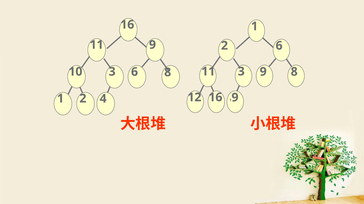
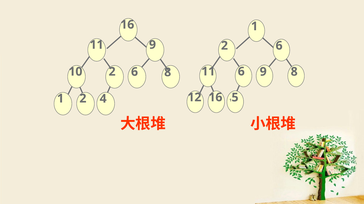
11 3: 3 -> 6 (241, 72)
10 3: 3 -> 2 (112, 72)
1 9: 9 -> 5 (235, 98)
